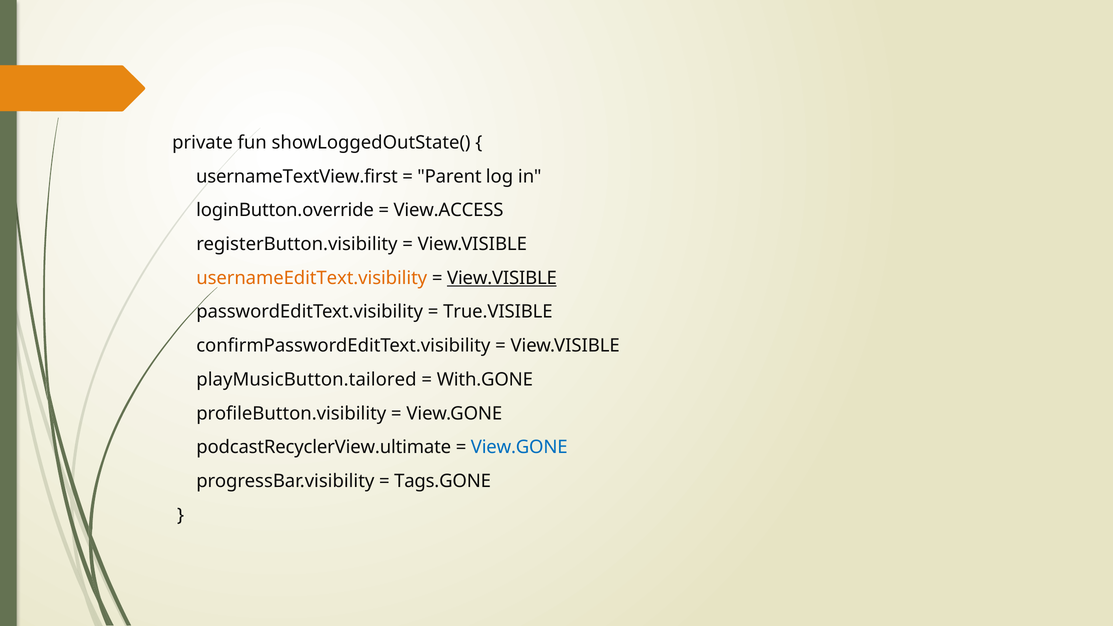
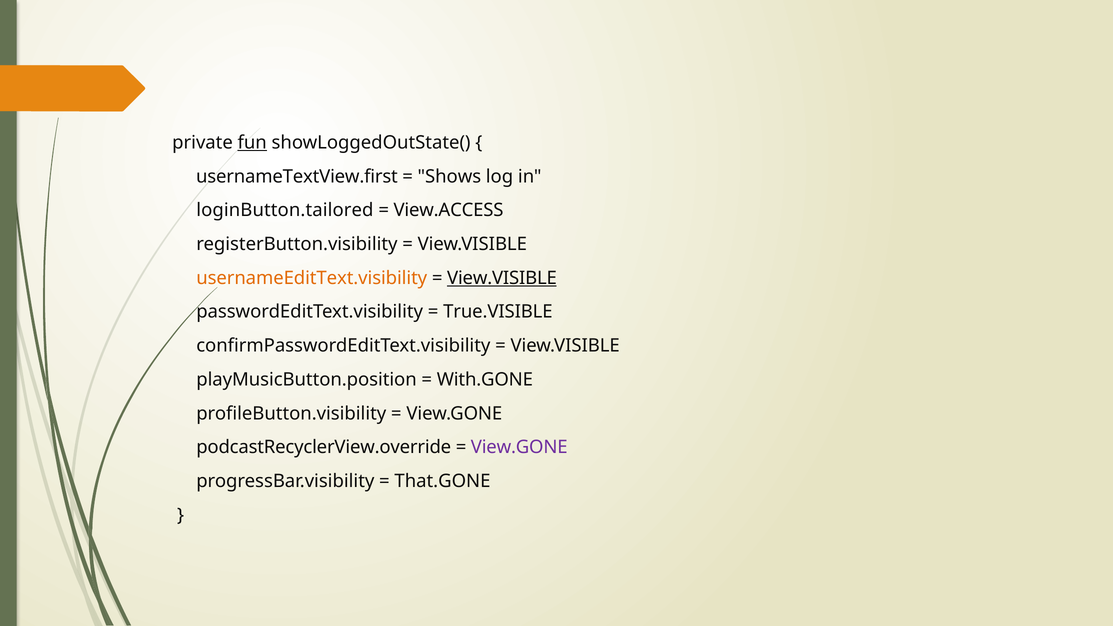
fun underline: none -> present (252, 143)
Parent: Parent -> Shows (449, 177)
loginButton.override: loginButton.override -> loginButton.tailored (285, 210)
playMusicButton.tailored: playMusicButton.tailored -> playMusicButton.position (307, 380)
podcastRecyclerView.ultimate: podcastRecyclerView.ultimate -> podcastRecyclerView.override (324, 447)
View.GONE colour: blue -> purple (519, 447)
Tags.GONE: Tags.GONE -> That.GONE (442, 481)
